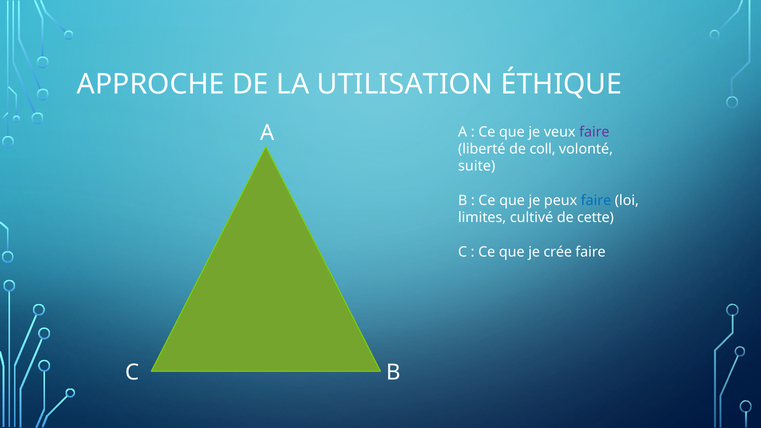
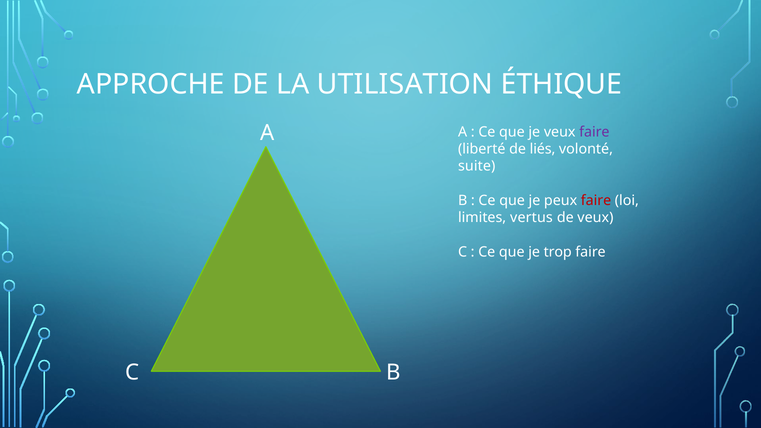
coll: coll -> liés (543, 149)
faire colour: blue -> red (596, 200)
cultivé: cultivé -> vertus (531, 218)
de cette: cette -> veux (595, 218)
crée: crée -> trop (558, 252)
